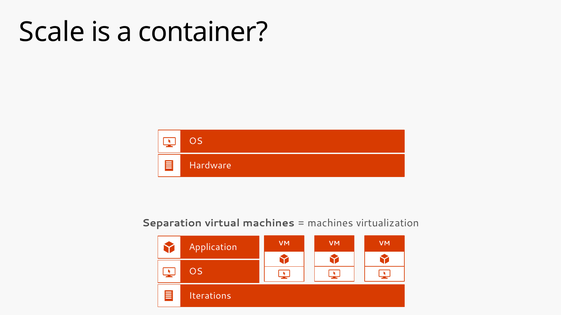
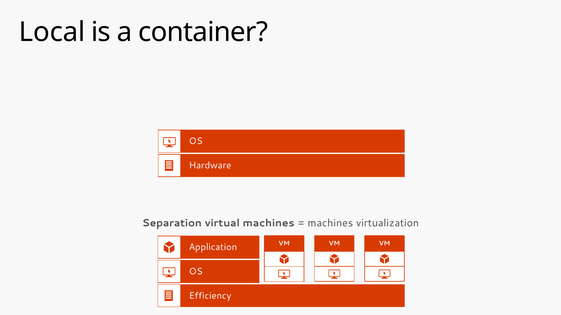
Scale: Scale -> Local (52, 32)
Iterations: Iterations -> Efficiency (210, 296)
